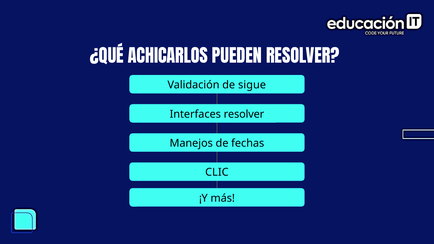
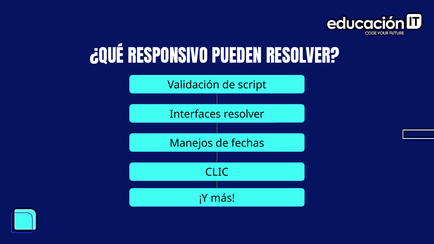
ACHICARLOS: ACHICARLOS -> RESPONSIVO (168, 57)
sigue: sigue -> script (252, 85)
